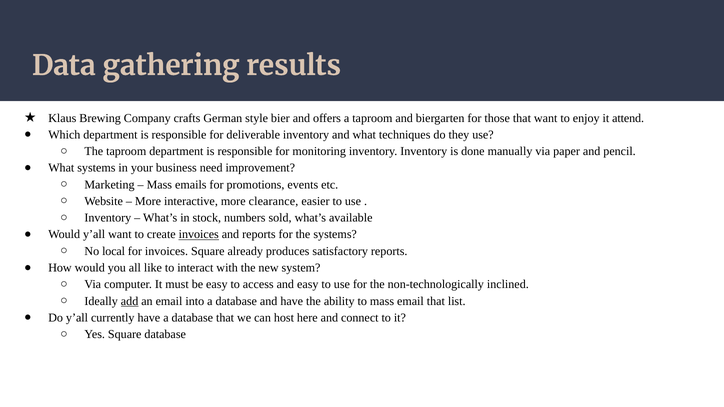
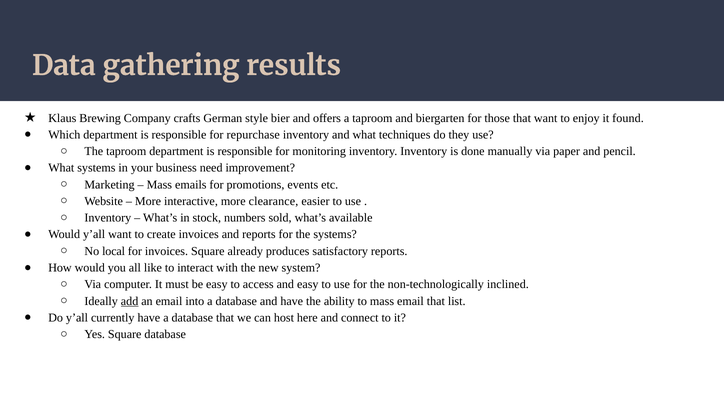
attend: attend -> found (628, 118)
deliverable: deliverable -> repurchase (253, 135)
invoices underline: present -> none (199, 235)
